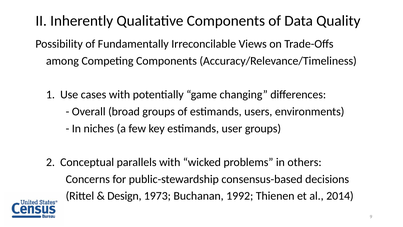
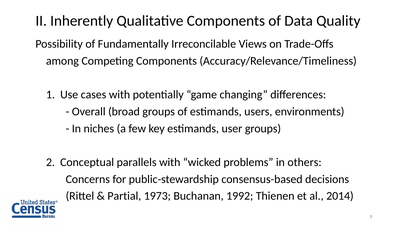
Design: Design -> Partial (124, 196)
